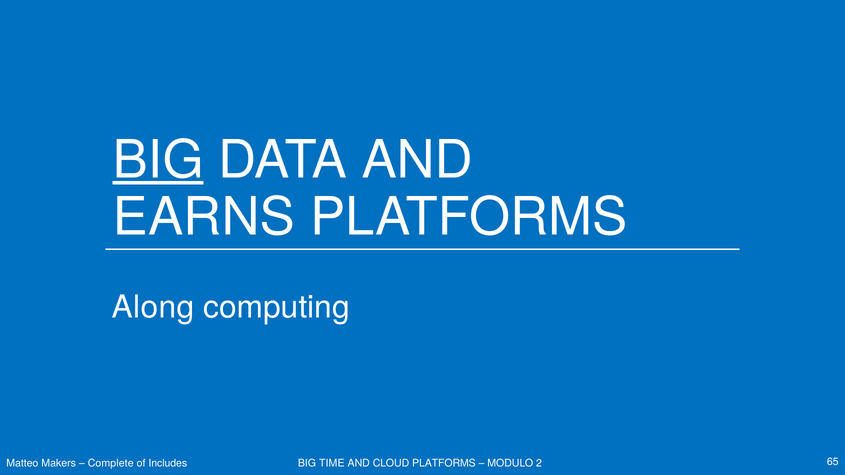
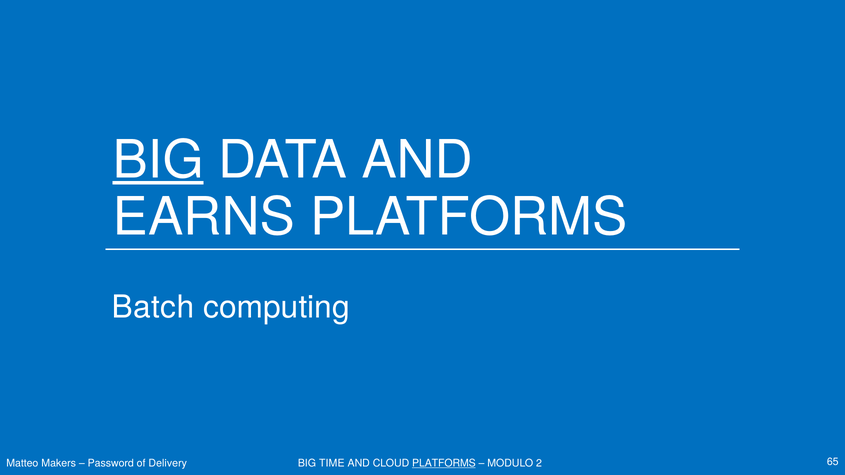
Along: Along -> Batch (153, 308)
Complete: Complete -> Password (111, 463)
Includes: Includes -> Delivery (168, 463)
PLATFORMS underline: none -> present (444, 463)
